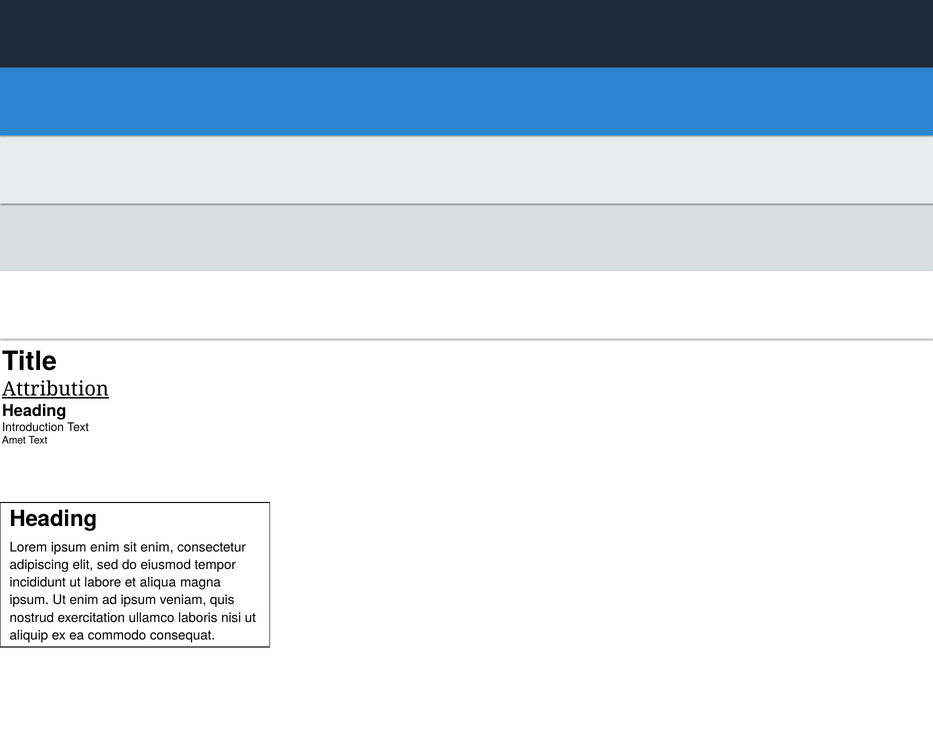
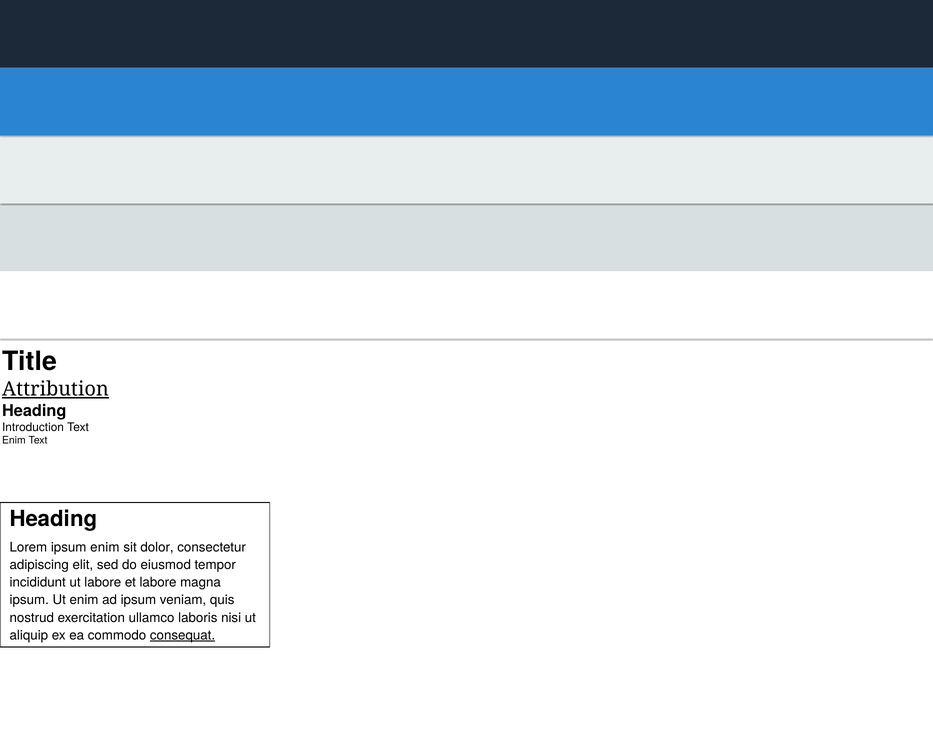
Amet: Amet -> Enim (14, 441)
sit enim: enim -> dolor (157, 548)
et aliqua: aliqua -> labore (158, 583)
consequat underline: none -> present (183, 636)
